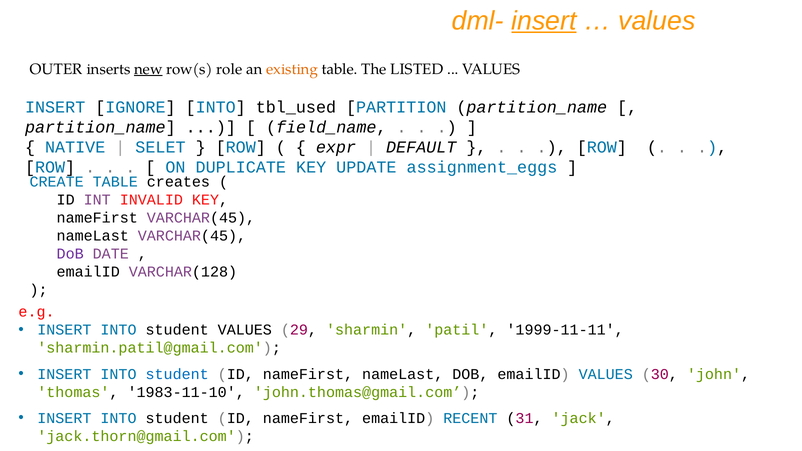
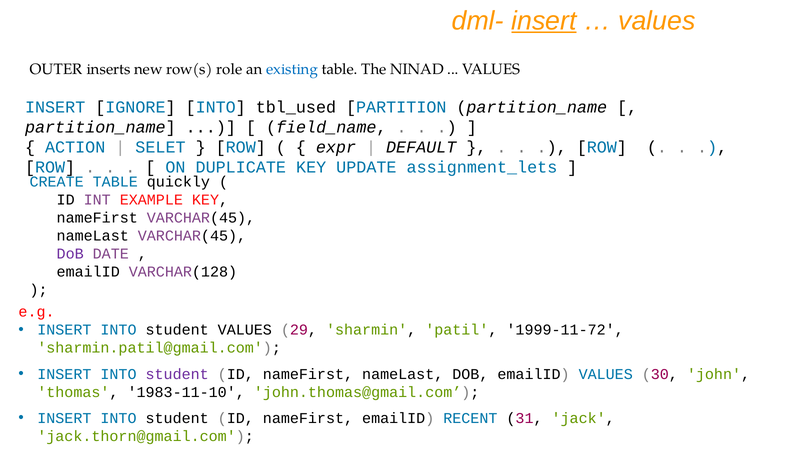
new underline: present -> none (148, 69)
existing colour: orange -> blue (292, 69)
LISTED: LISTED -> NINAD (417, 69)
NATIVE: NATIVE -> ACTION (75, 147)
assignment_eggs: assignment_eggs -> assignment_lets (482, 167)
creates: creates -> quickly (178, 182)
INVALID: INVALID -> EXAMPLE (151, 200)
1999-11-11: 1999-11-11 -> 1999-11-72 (565, 330)
student colour: blue -> purple (177, 374)
